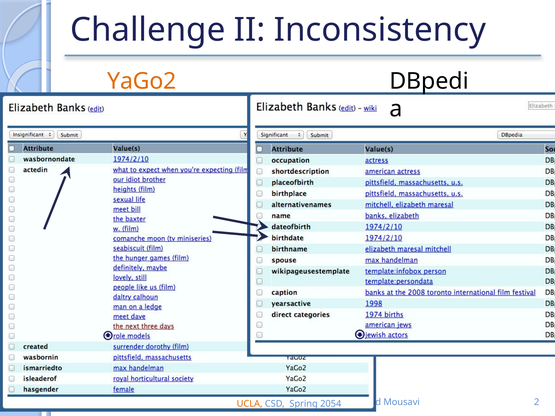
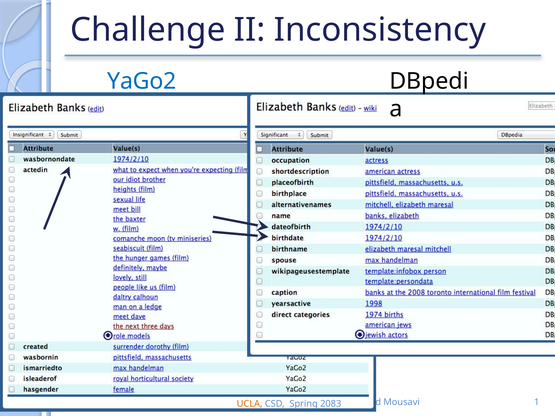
YaGo2 colour: orange -> blue (142, 81)
2: 2 -> 1 (537, 402)
2054: 2054 -> 2083 (331, 404)
